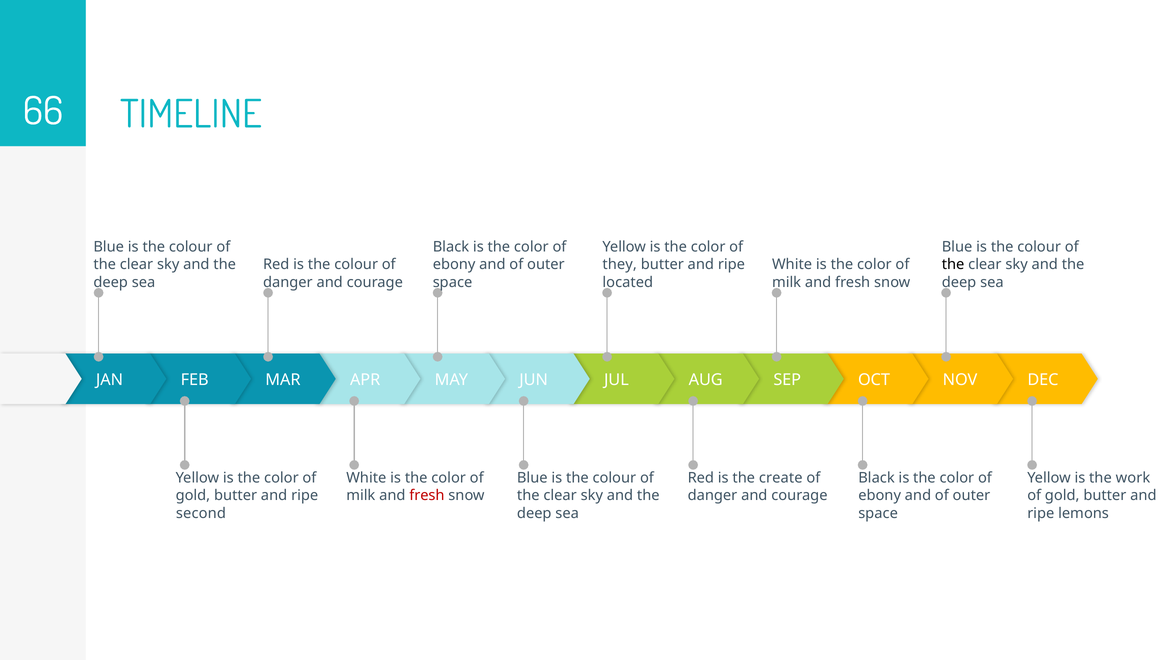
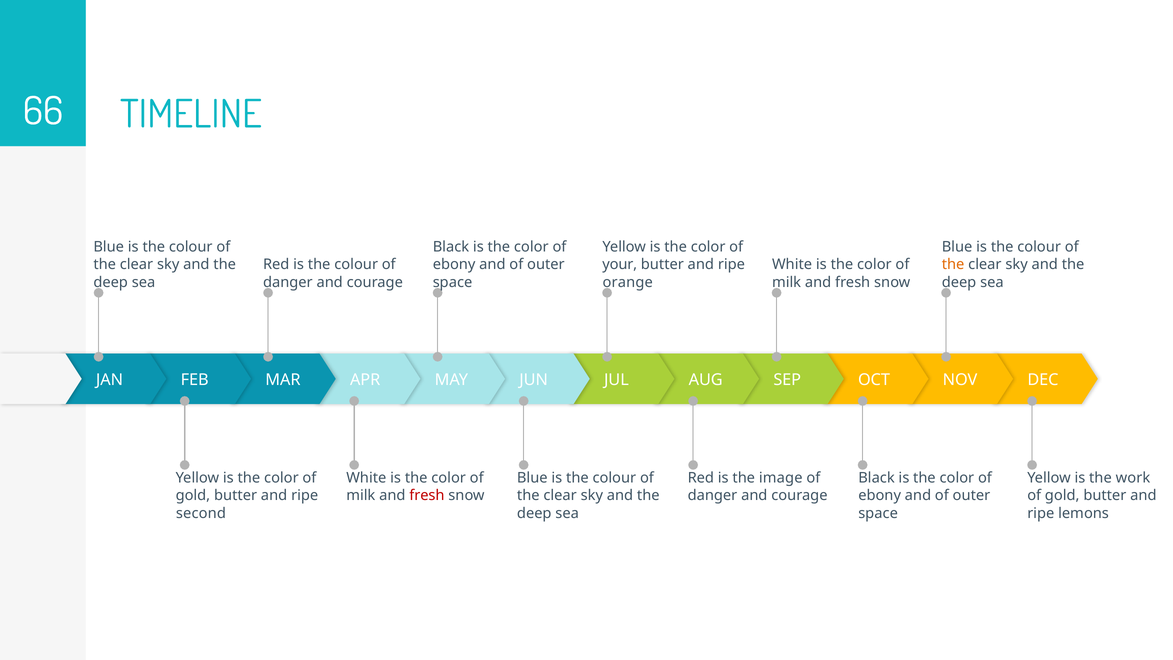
they: they -> your (620, 265)
the colour: black -> orange (953, 265)
located: located -> orange (628, 282)
create: create -> image (781, 478)
